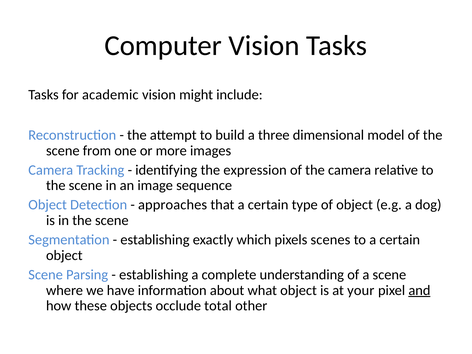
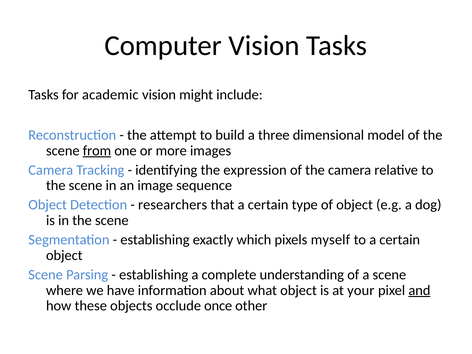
from underline: none -> present (97, 151)
approaches: approaches -> researchers (173, 205)
scenes: scenes -> myself (330, 240)
total: total -> once (218, 306)
